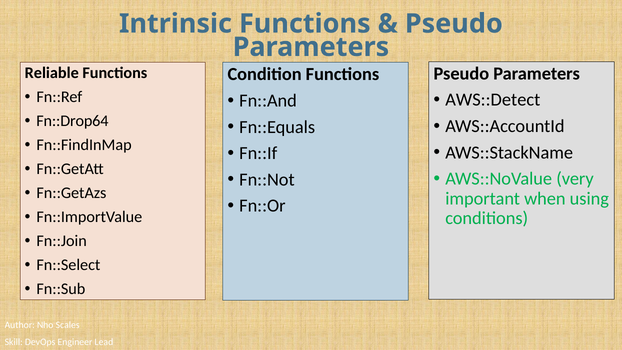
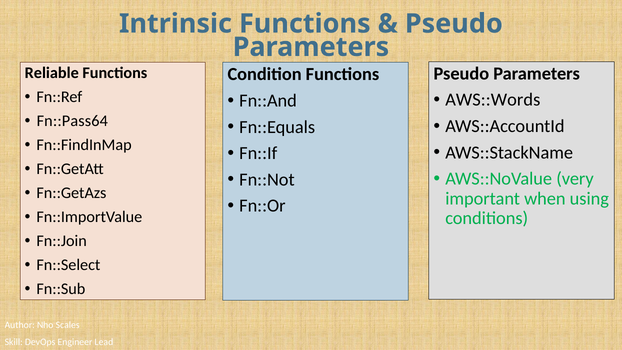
AWS::Detect: AWS::Detect -> AWS::Words (493, 100)
Fn::Drop64: Fn::Drop64 -> Fn::Pass64 (72, 121)
